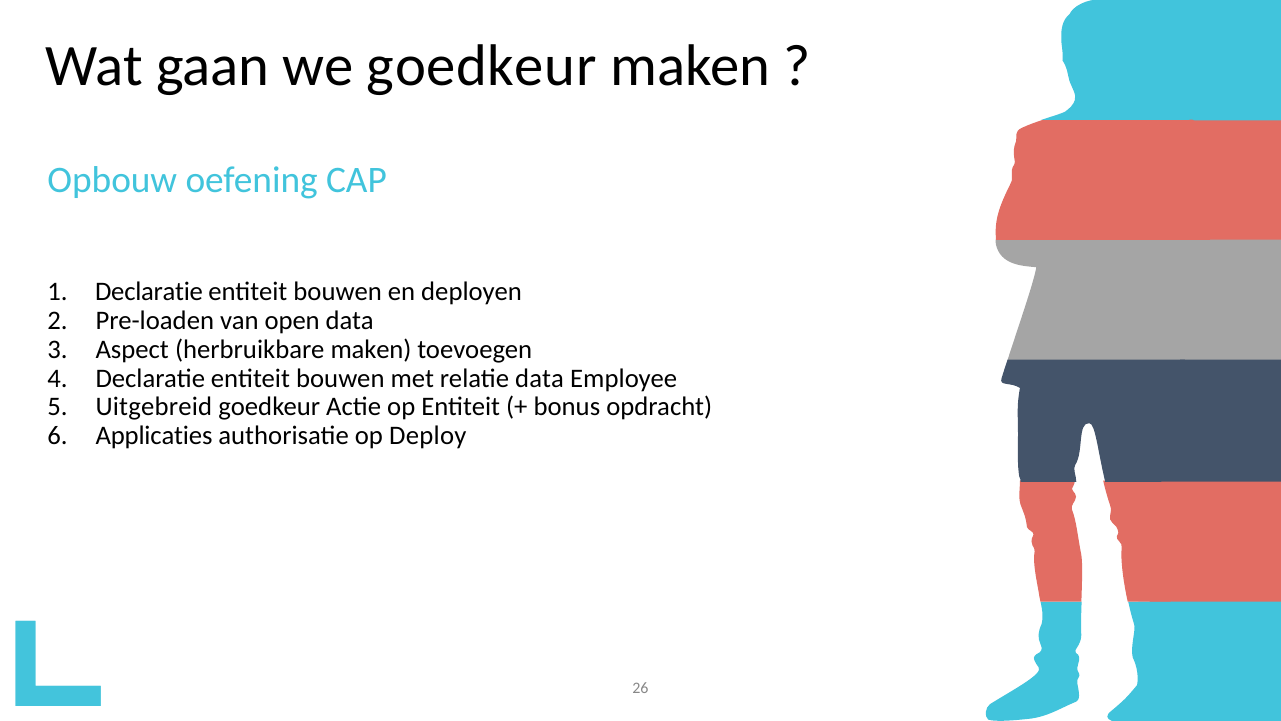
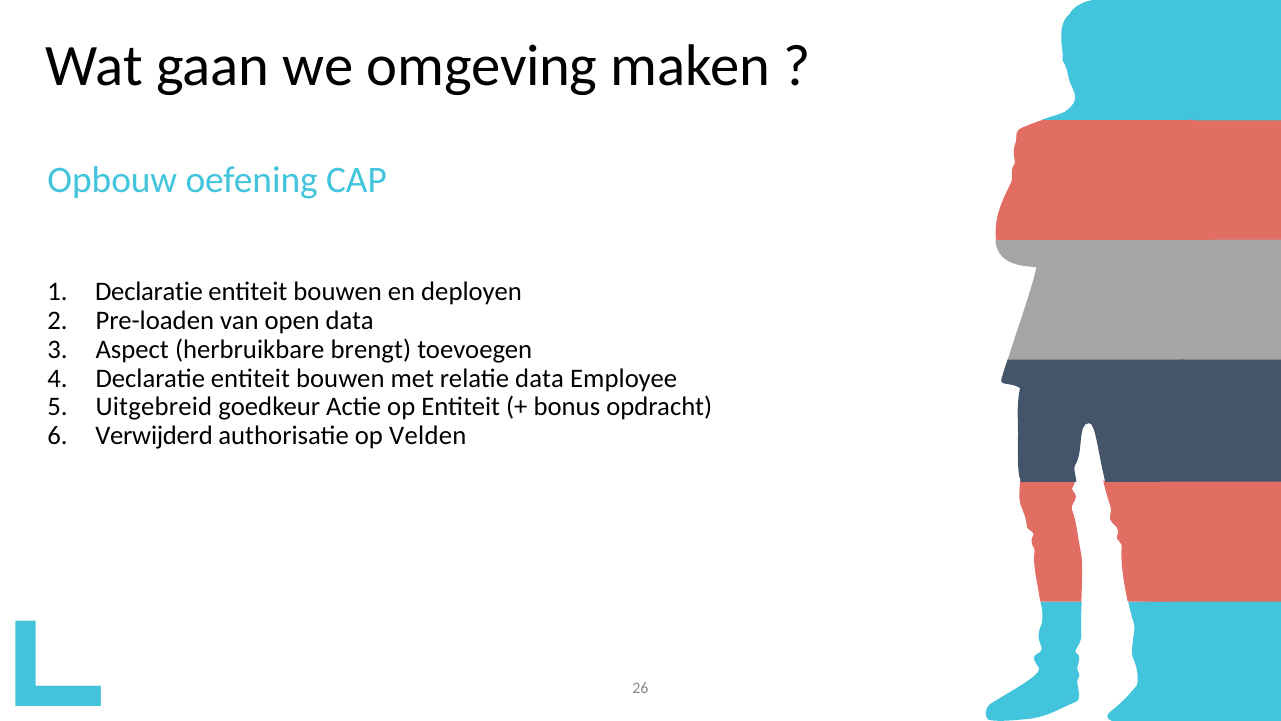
we goedkeur: goedkeur -> omgeving (482, 66)
herbruikbare maken: maken -> brengt (371, 349)
Applicaties: Applicaties -> Verwijderd (154, 436)
Deploy: Deploy -> Velden (428, 436)
